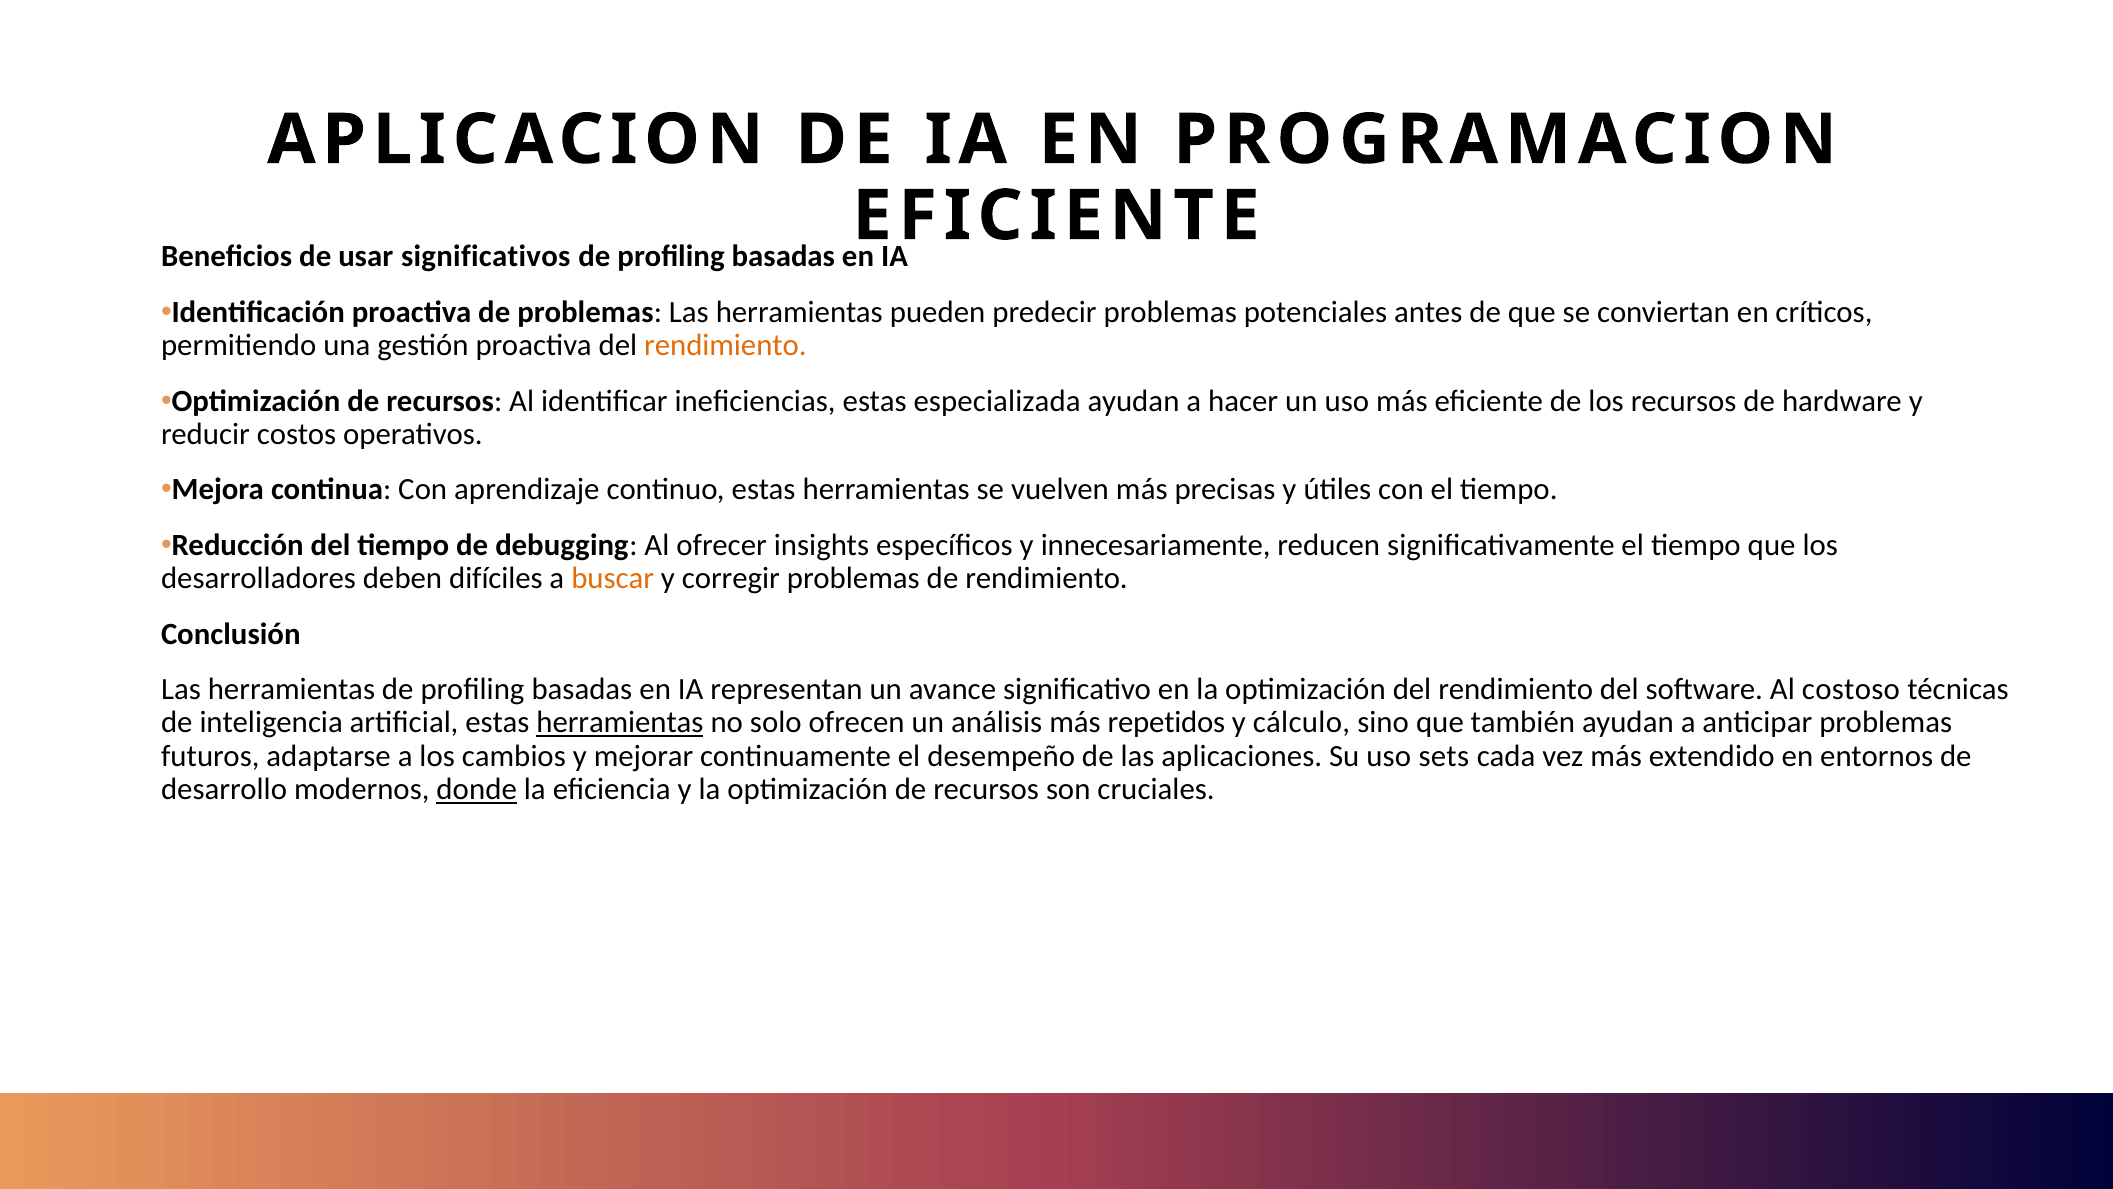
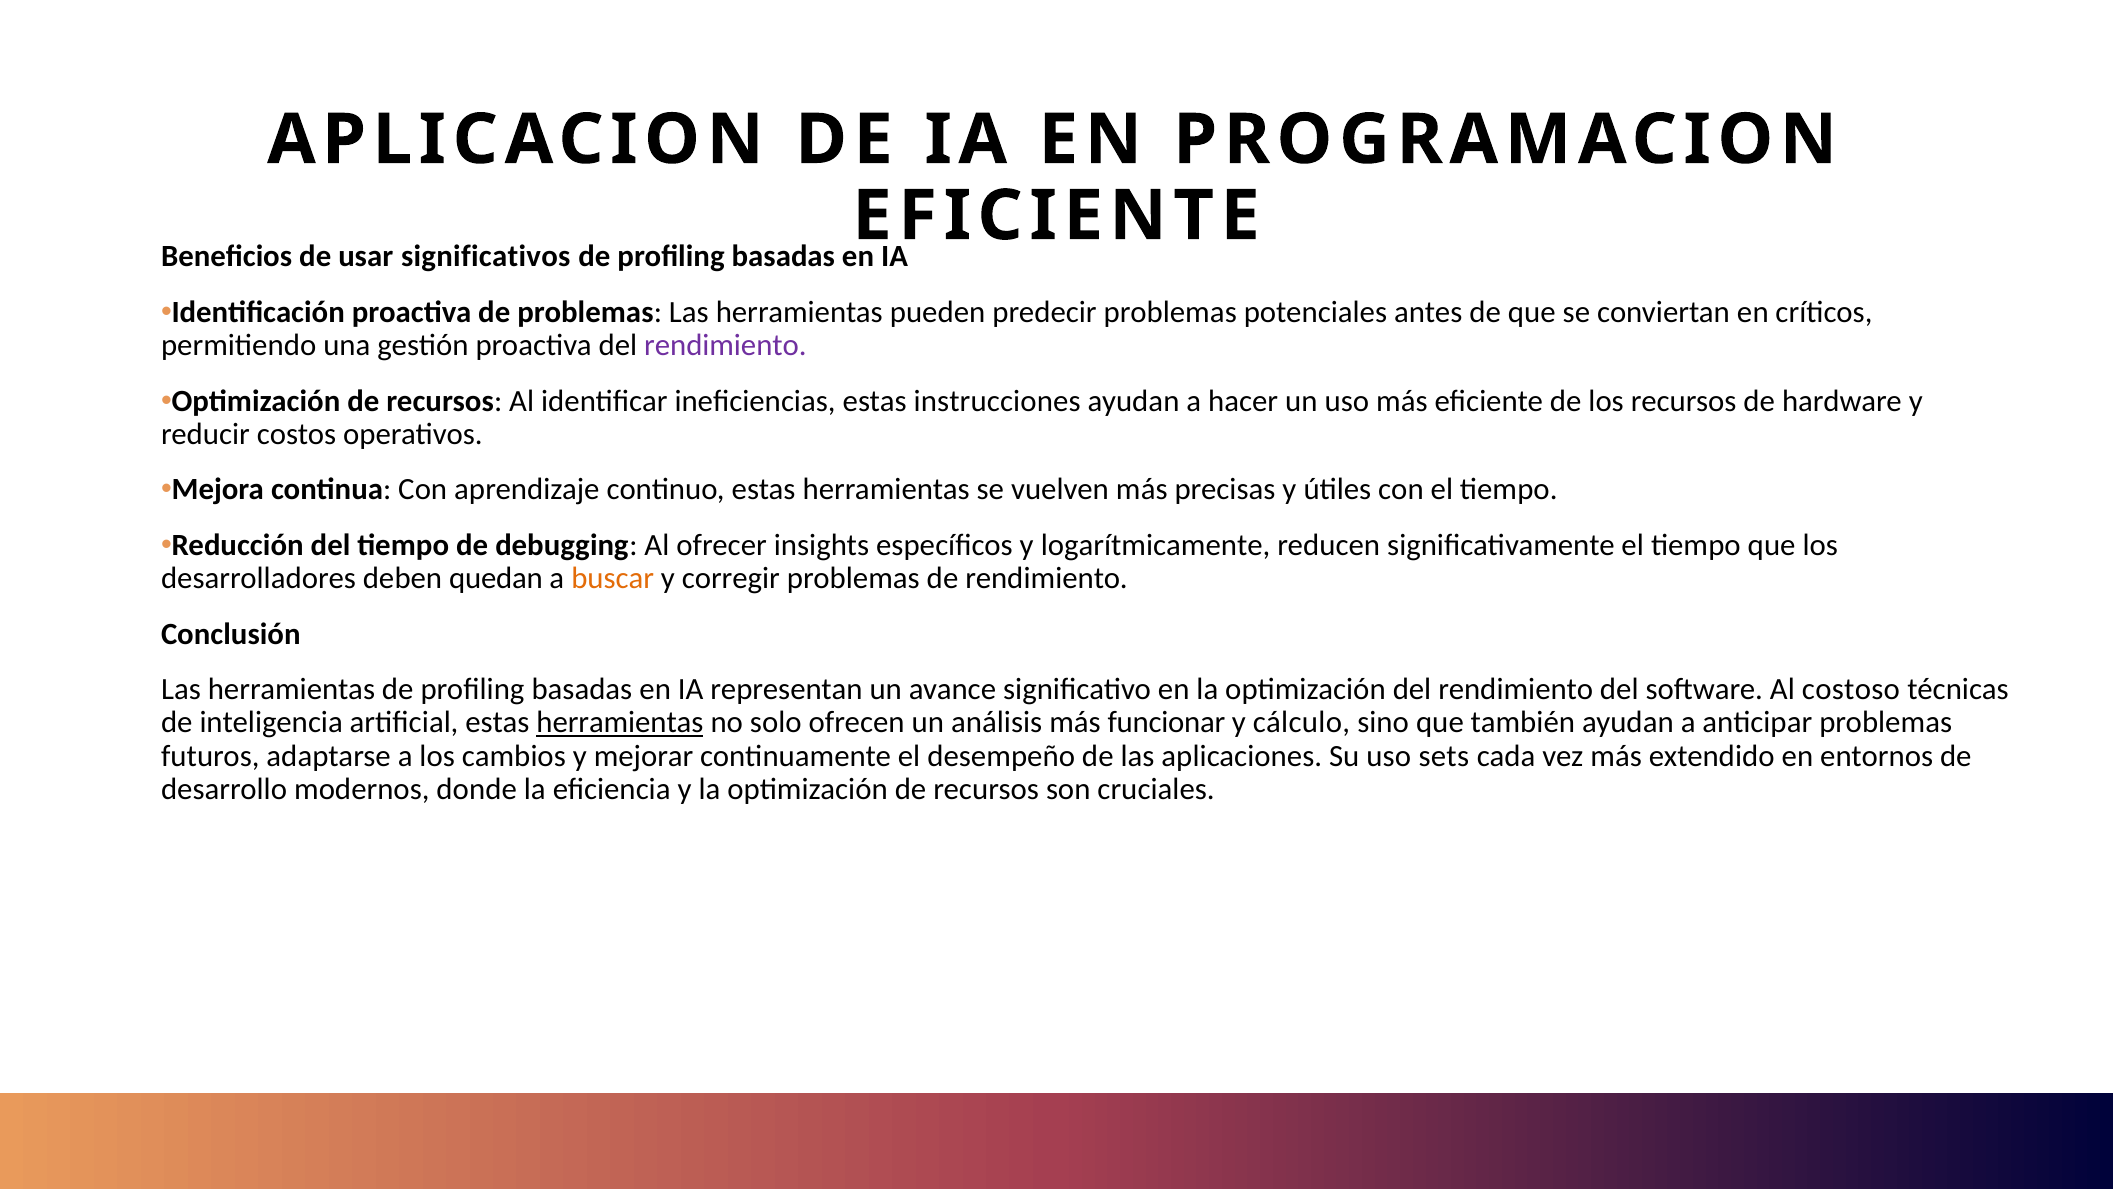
rendimiento colour: orange -> purple (725, 345)
especializada: especializada -> instrucciones (997, 401)
innecesariamente: innecesariamente -> logarítmicamente (1156, 545)
difíciles: difíciles -> quedan (496, 578)
repetidos: repetidos -> funcionar (1166, 723)
donde underline: present -> none (477, 789)
